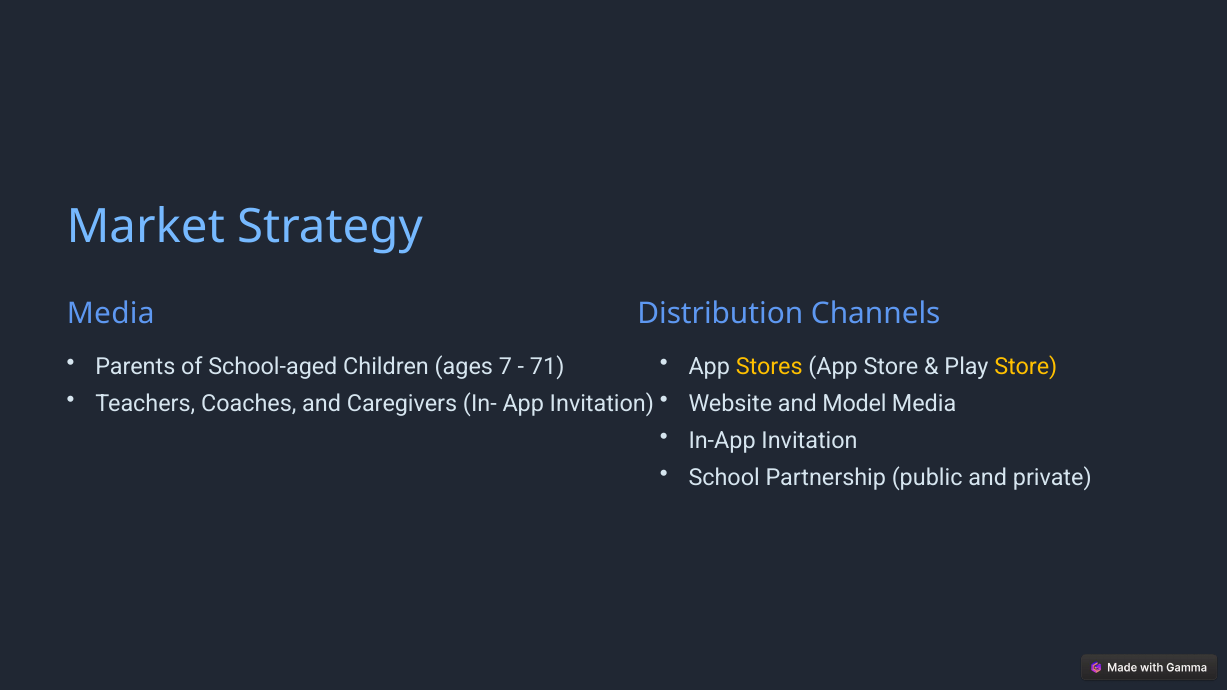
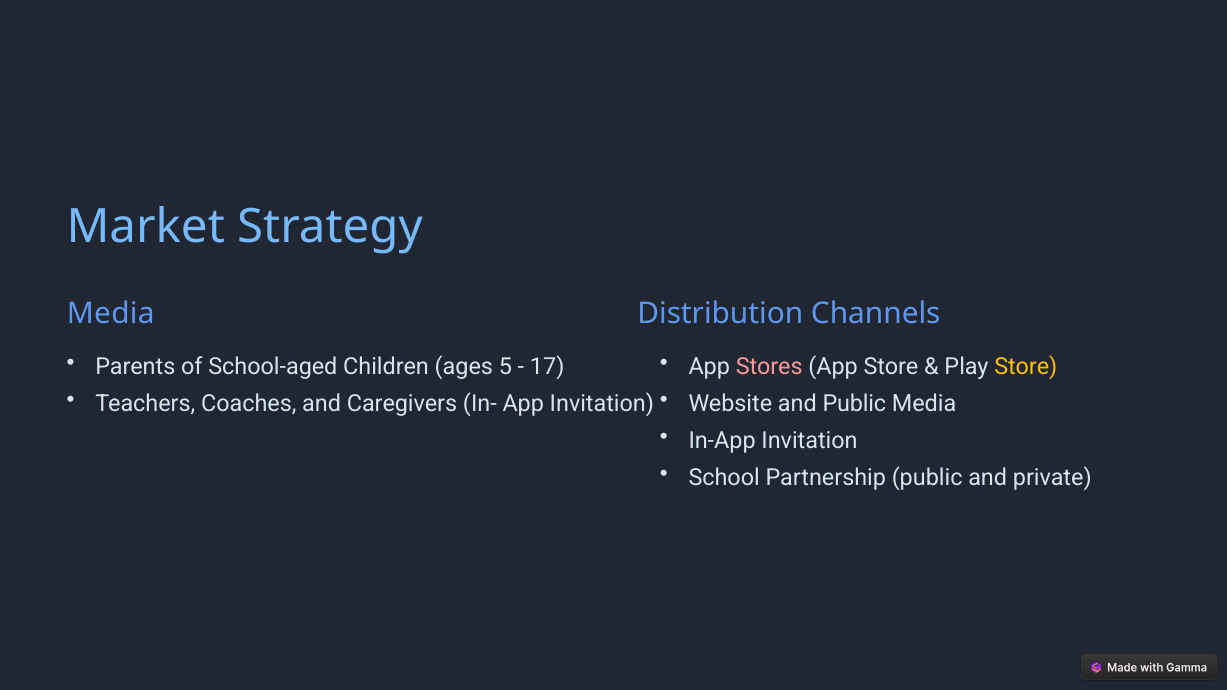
7: 7 -> 5 (505, 367)
71: 71 -> 17 (547, 367)
Stores colour: yellow -> pink (769, 367)
and Model: Model -> Public (854, 404)
